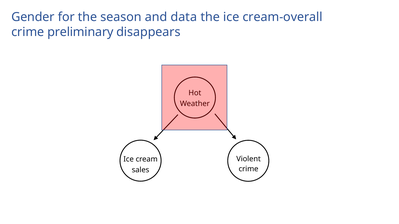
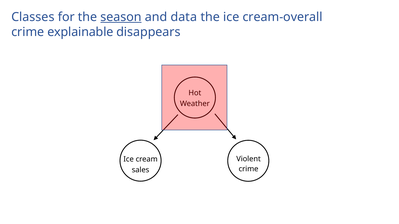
Gender: Gender -> Classes (33, 17)
season underline: none -> present (121, 17)
preliminary: preliminary -> explainable (80, 32)
